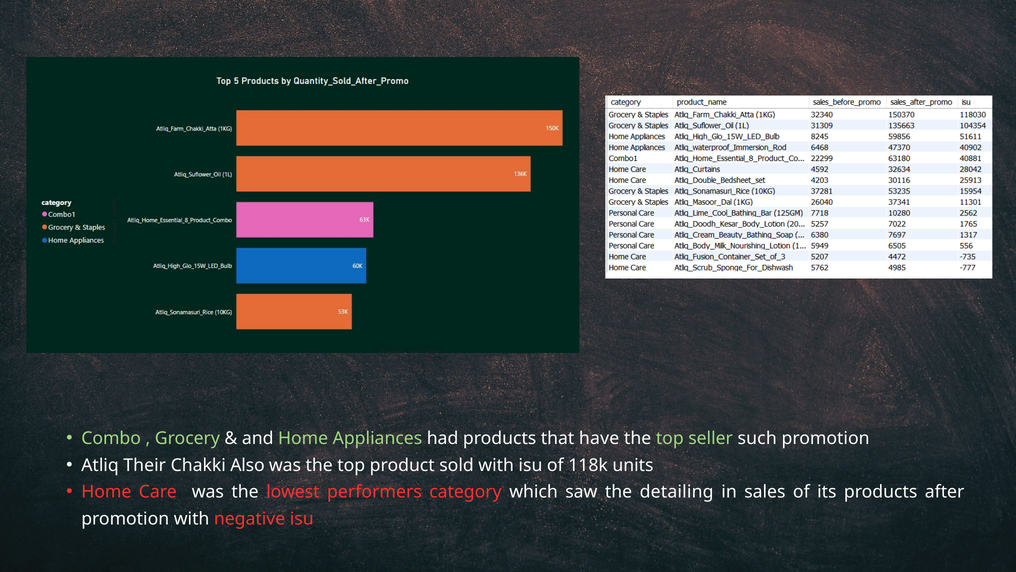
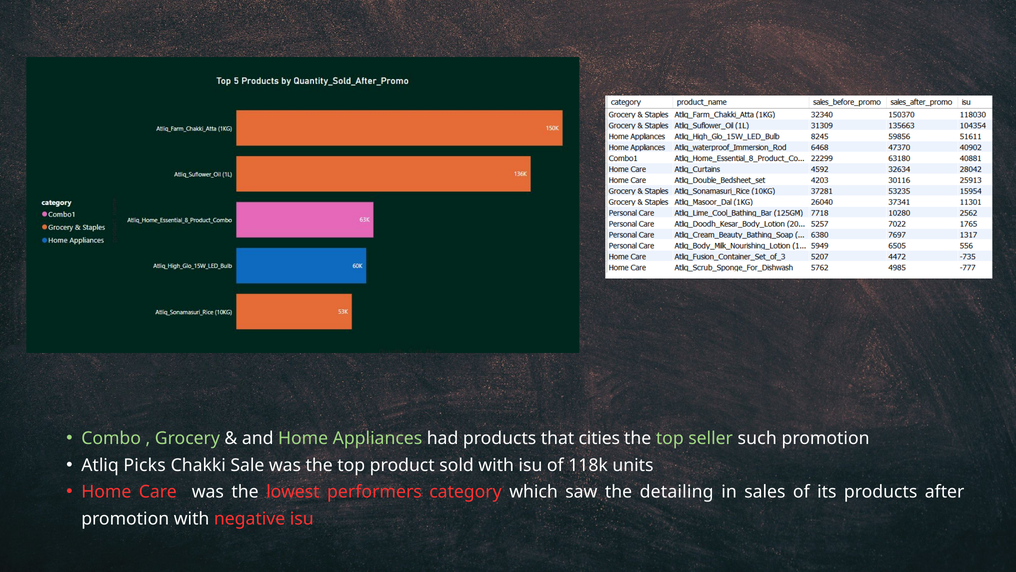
have: have -> cities (599, 438)
Their: Their -> Picks (145, 465)
Also: Also -> Sale (247, 465)
